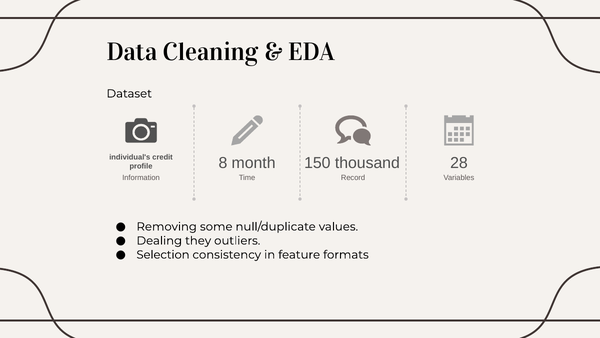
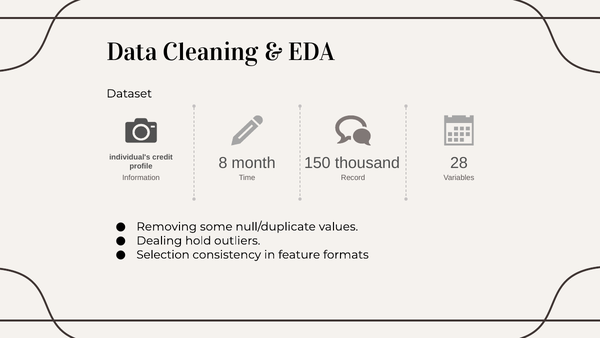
they: they -> hold (198, 240)
